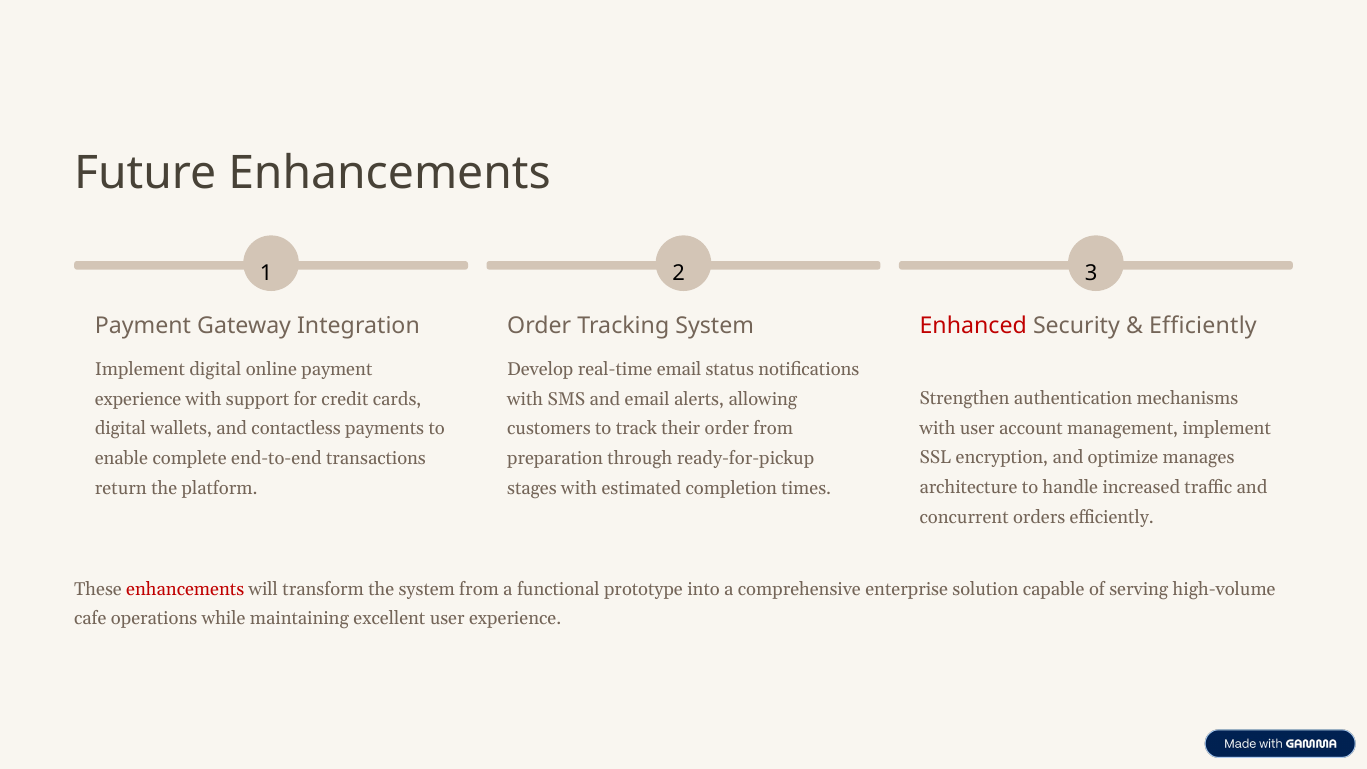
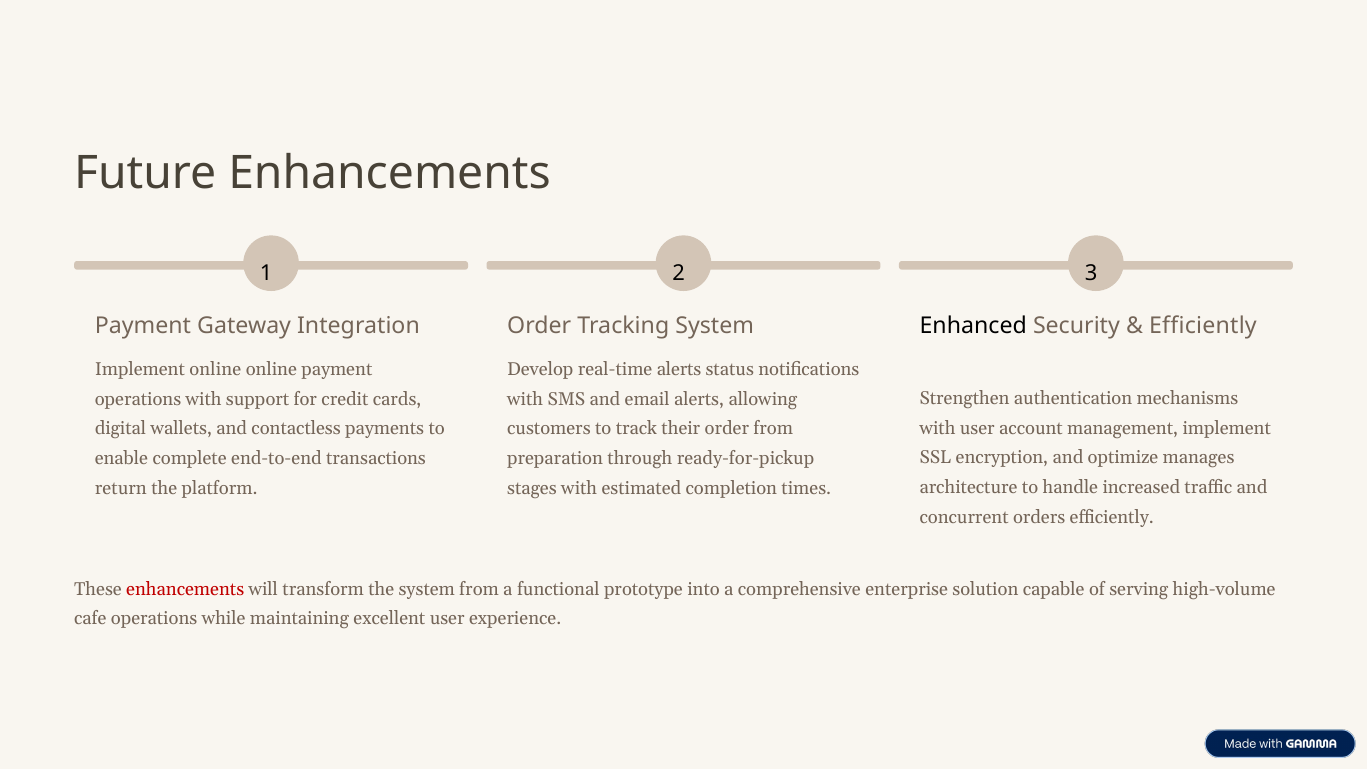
Enhanced colour: red -> black (973, 326)
Implement digital: digital -> online (215, 370)
real-time email: email -> alerts (679, 370)
experience: experience -> operations (138, 399)
